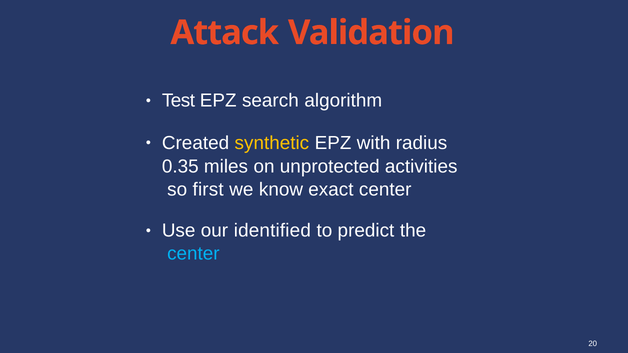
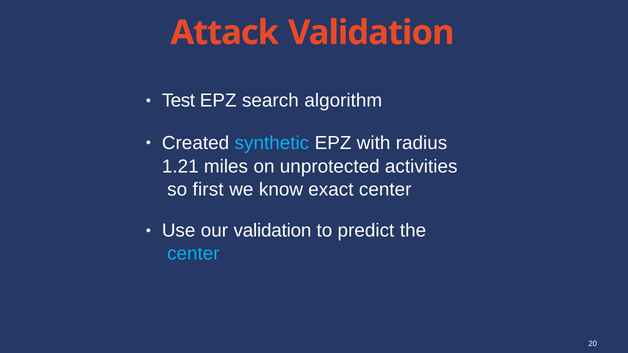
synthetic colour: yellow -> light blue (272, 143)
0.35: 0.35 -> 1.21 (180, 167)
our identified: identified -> validation (273, 231)
